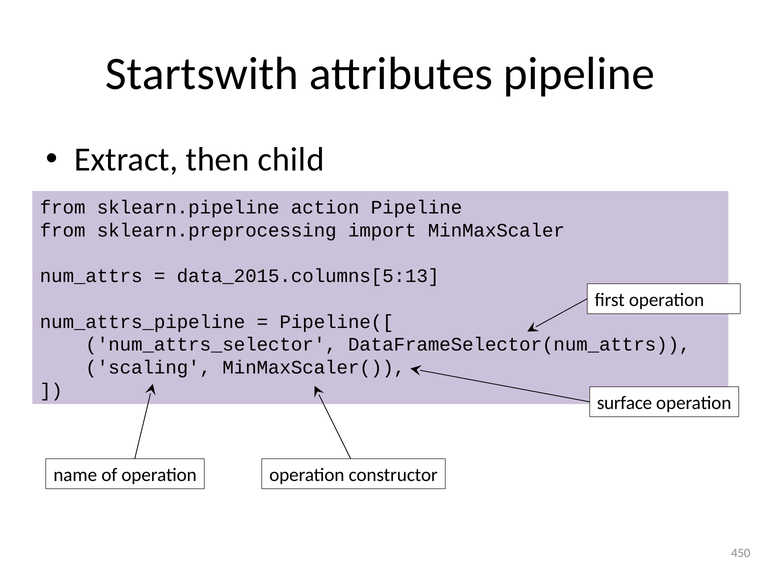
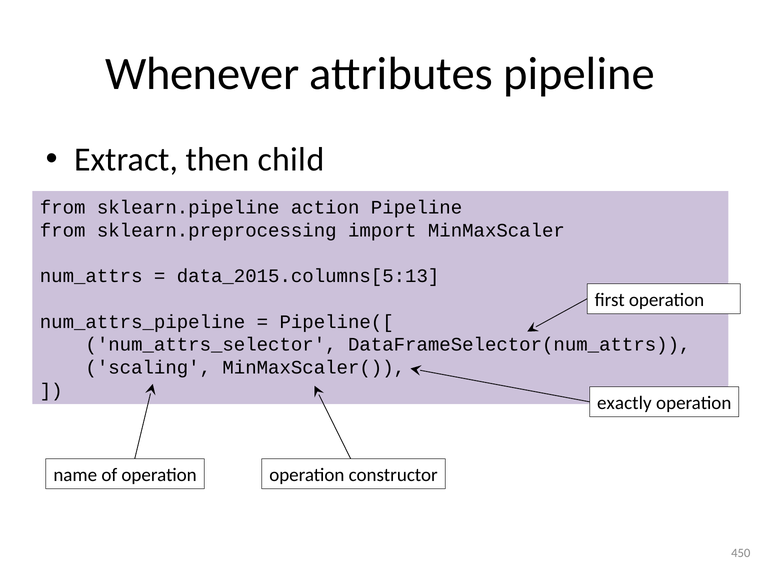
Startswith: Startswith -> Whenever (202, 74)
surface: surface -> exactly (624, 403)
